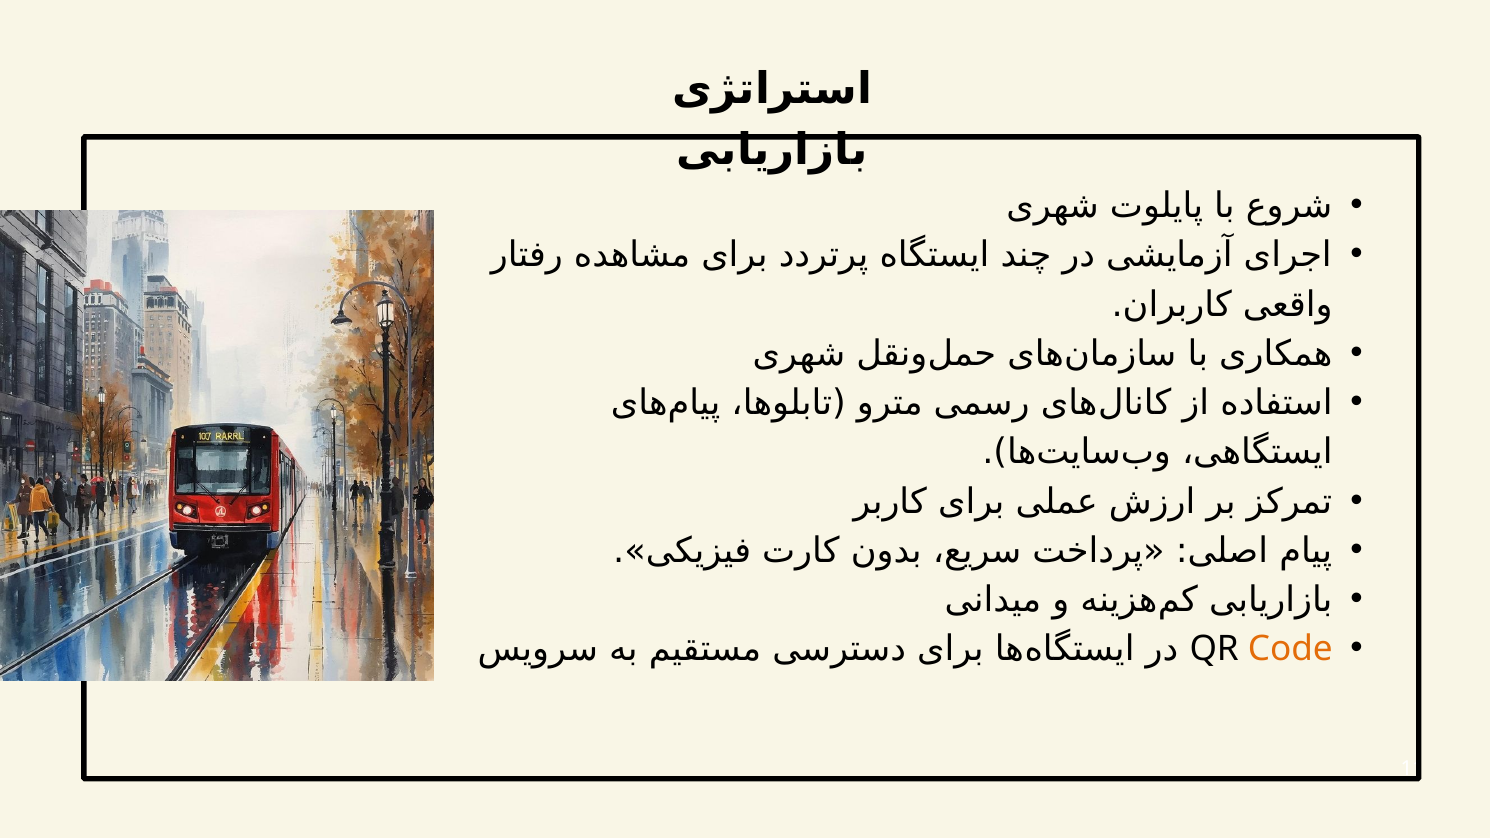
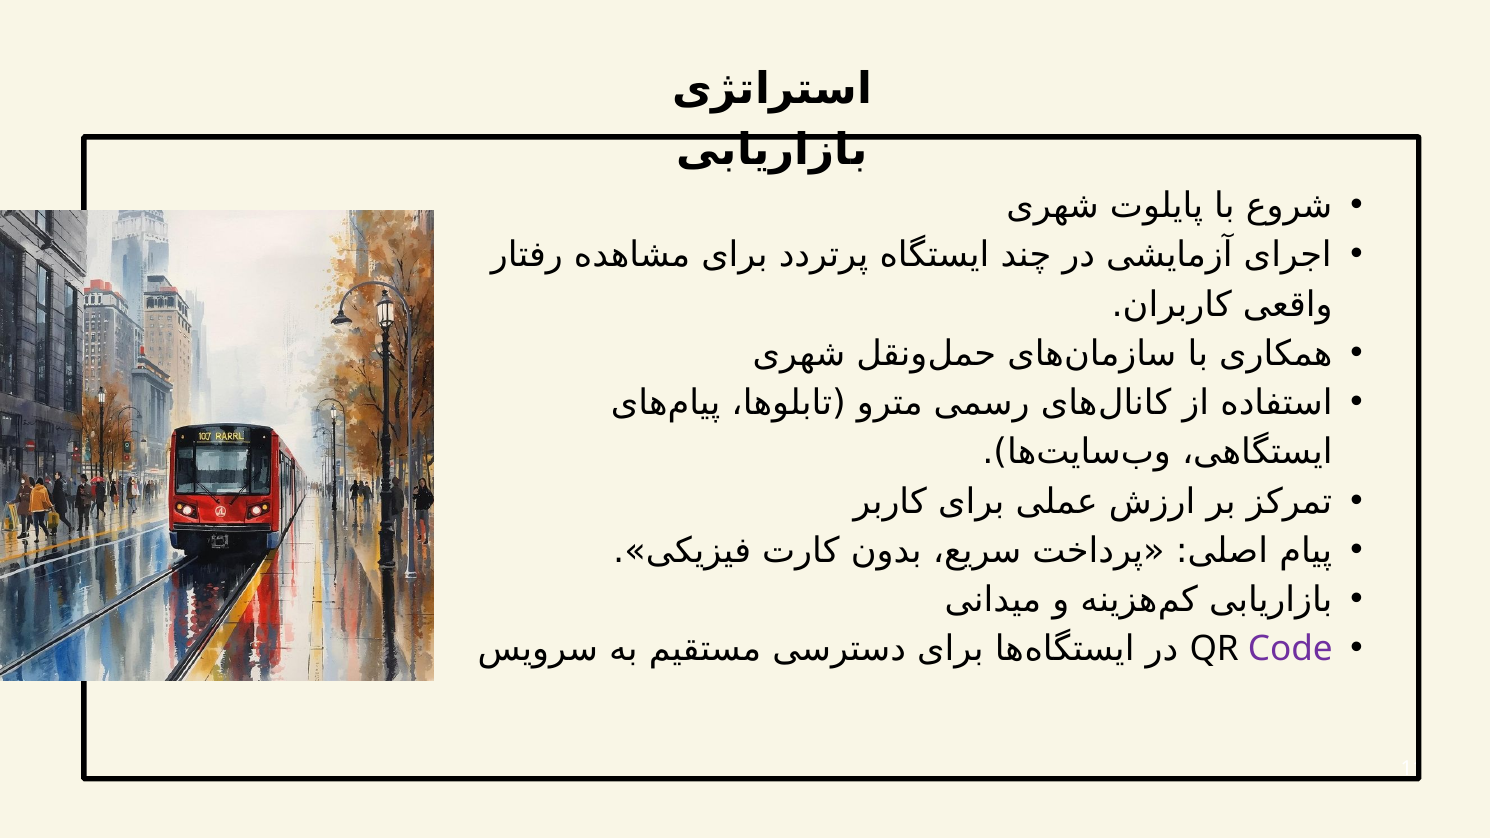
Code colour: orange -> purple (1290, 649)
